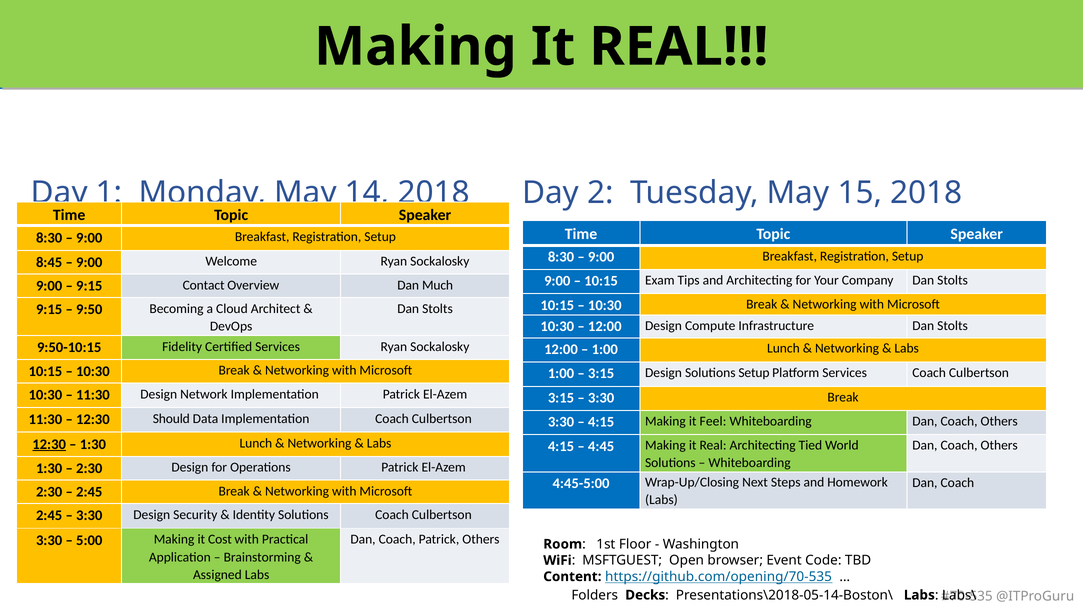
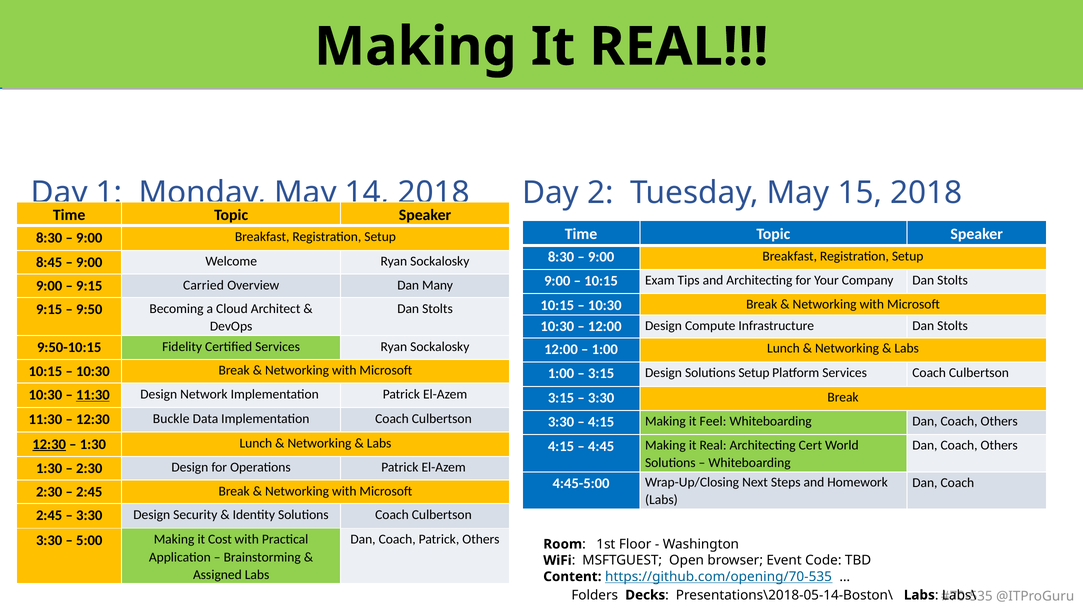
Contact: Contact -> Carried (203, 285)
Much: Much -> Many (438, 285)
11:30 underline: none -> present (93, 395)
Should: Should -> Buckle (171, 419)
Tied: Tied -> Cert (810, 445)
